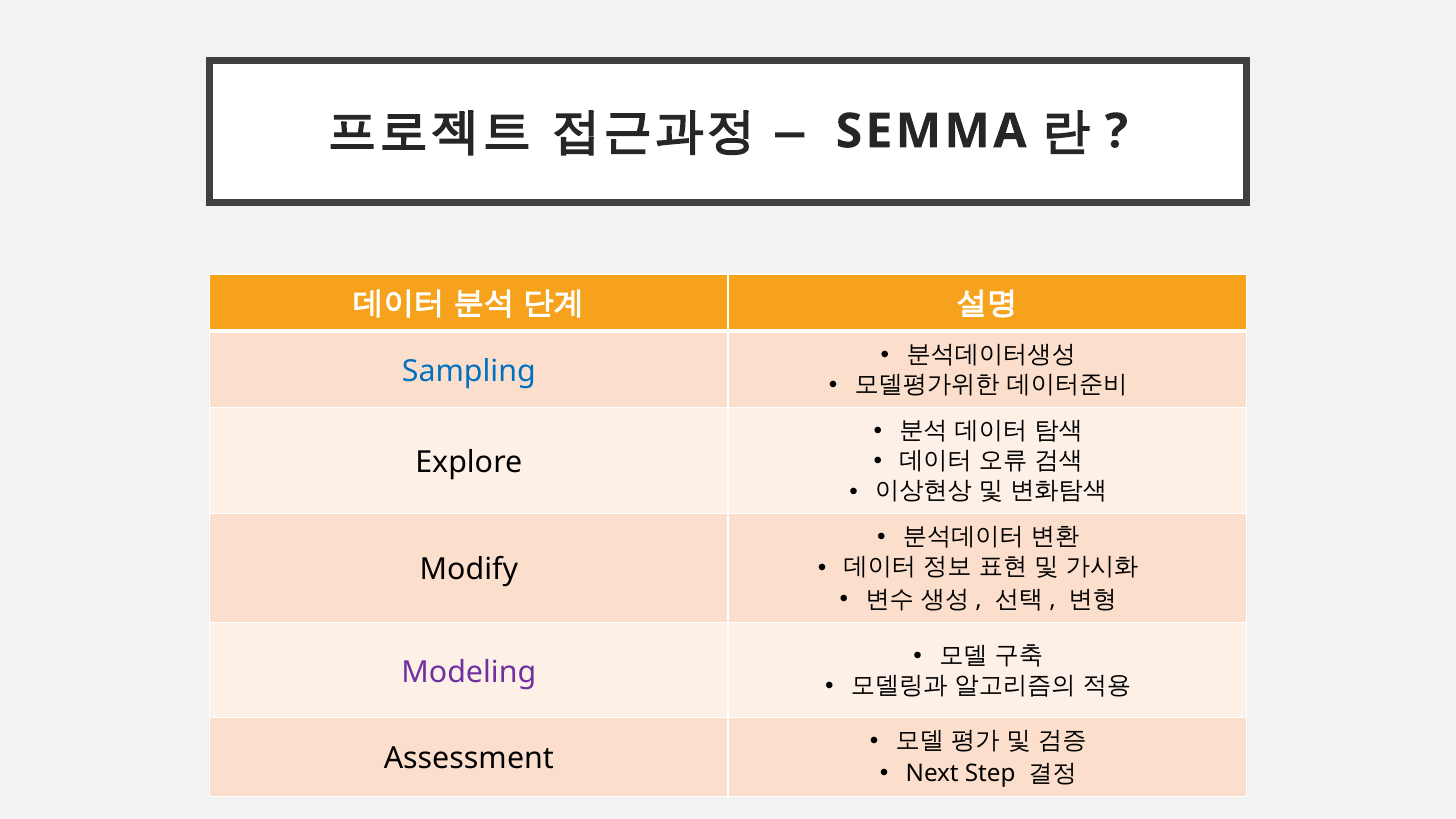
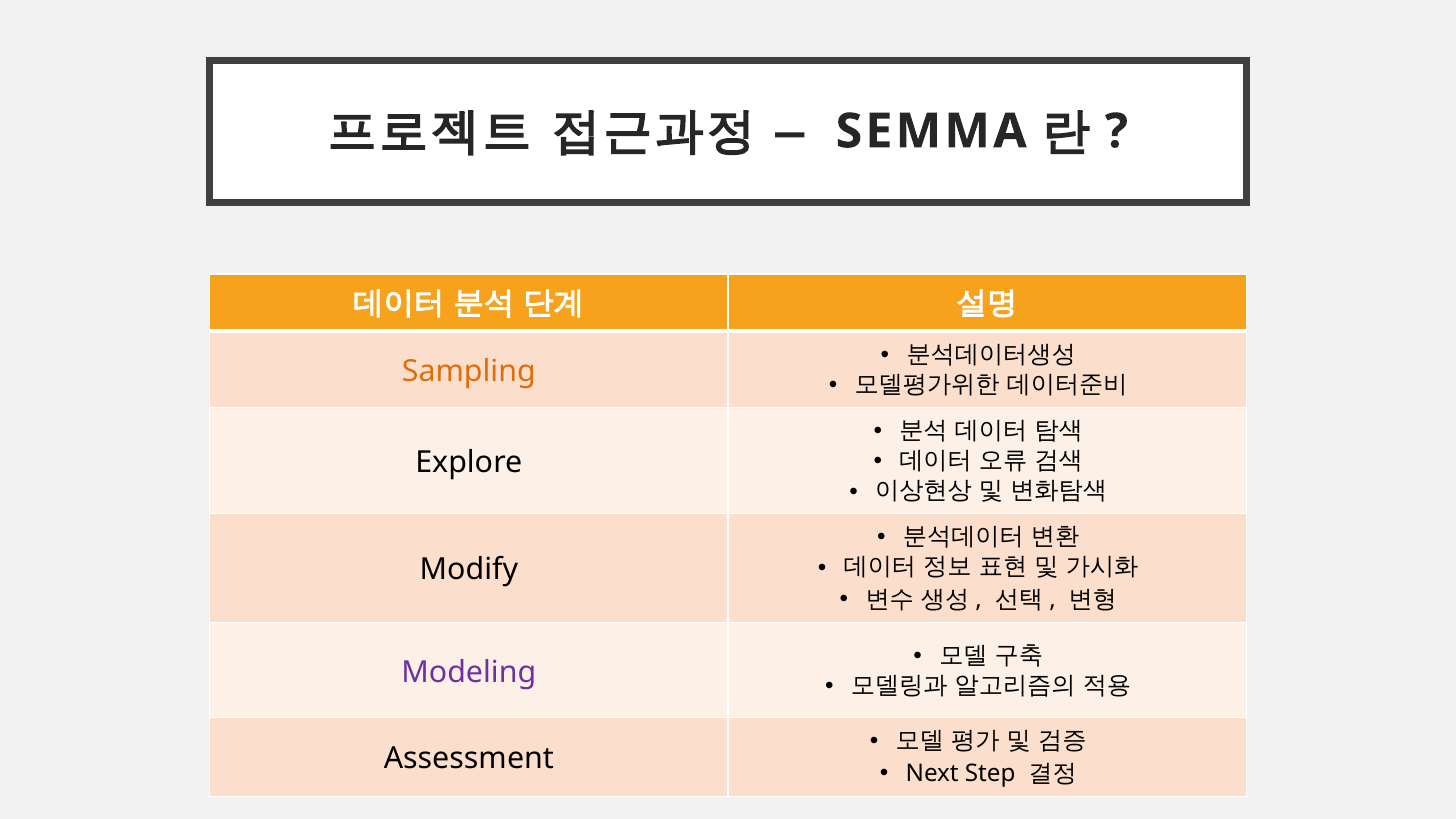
Sampling colour: blue -> orange (469, 371)
